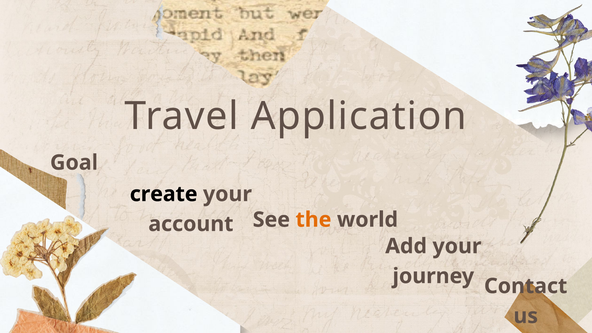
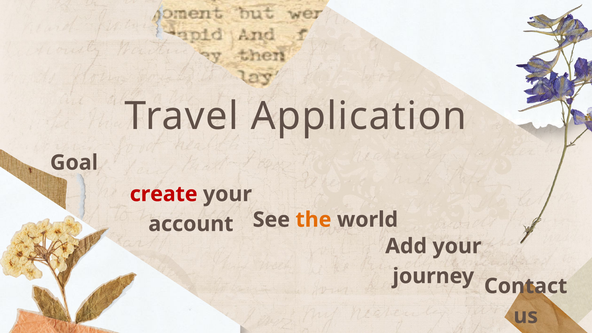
create colour: black -> red (164, 194)
